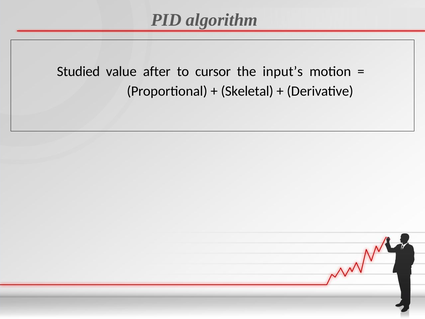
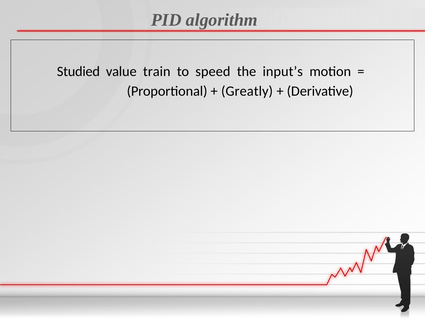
after: after -> train (157, 71)
cursor: cursor -> speed (213, 71)
Skeletal: Skeletal -> Greatly (247, 91)
